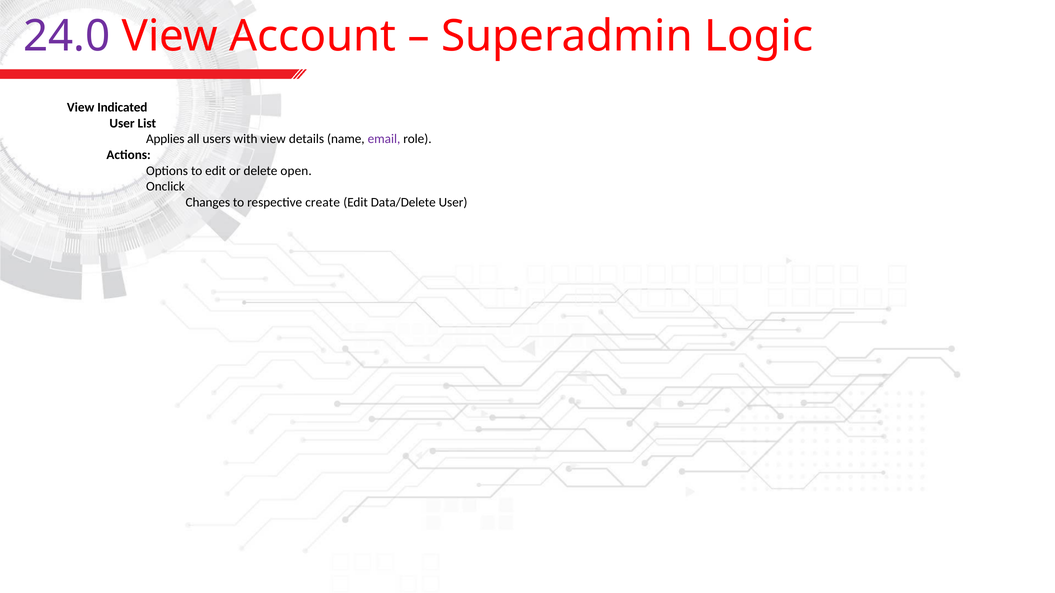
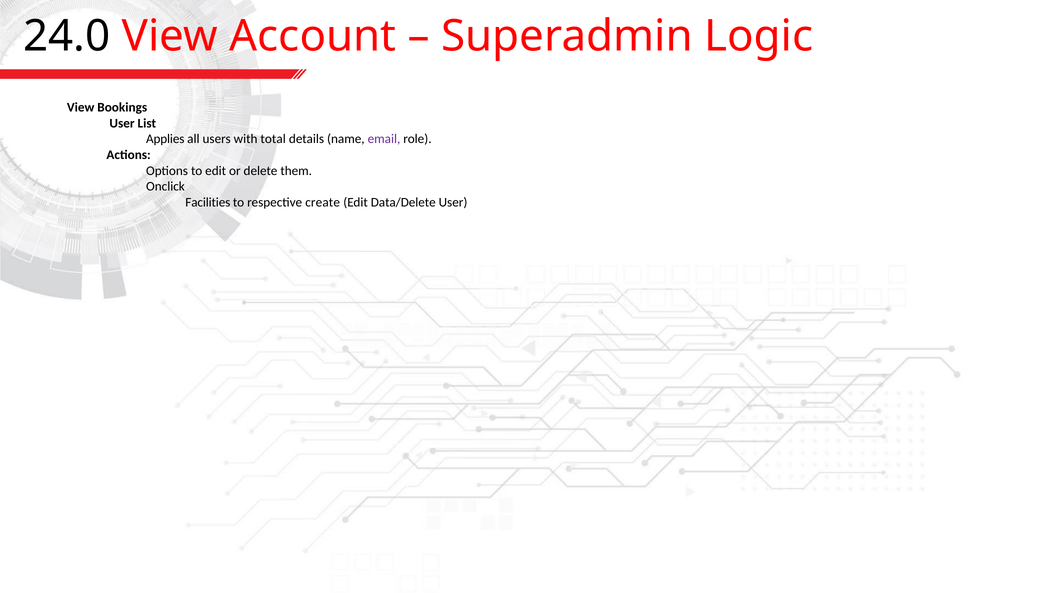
24.0 colour: purple -> black (67, 36)
Indicated: Indicated -> Bookings (122, 108)
with view: view -> total (273, 139)
open: open -> them (296, 171)
Changes: Changes -> Facilities (208, 202)
